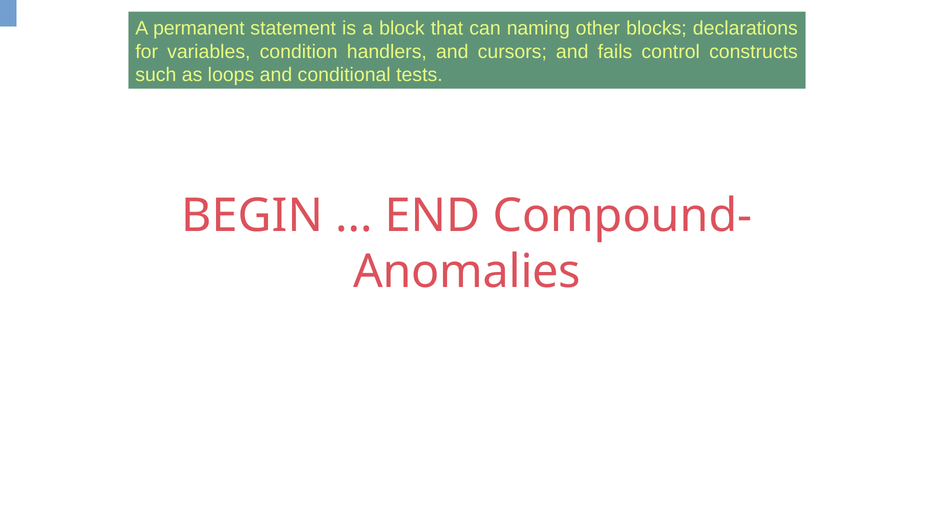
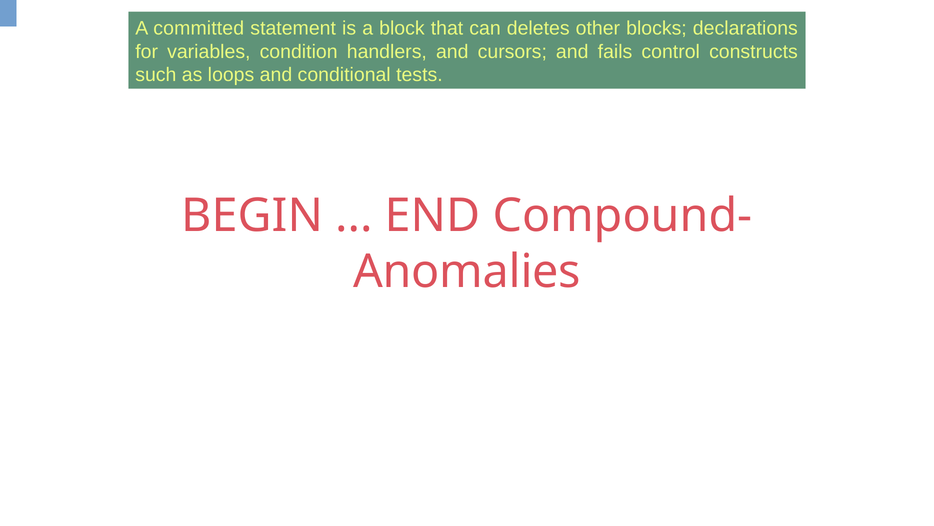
permanent: permanent -> committed (199, 28)
naming: naming -> deletes (538, 28)
